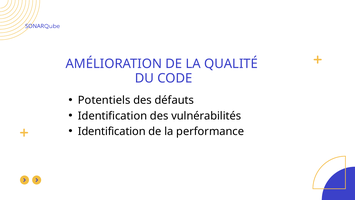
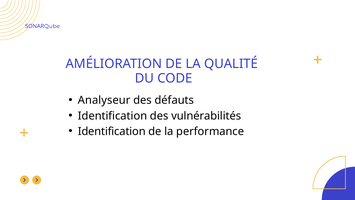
Potentiels: Potentiels -> Analyseur (104, 100)
